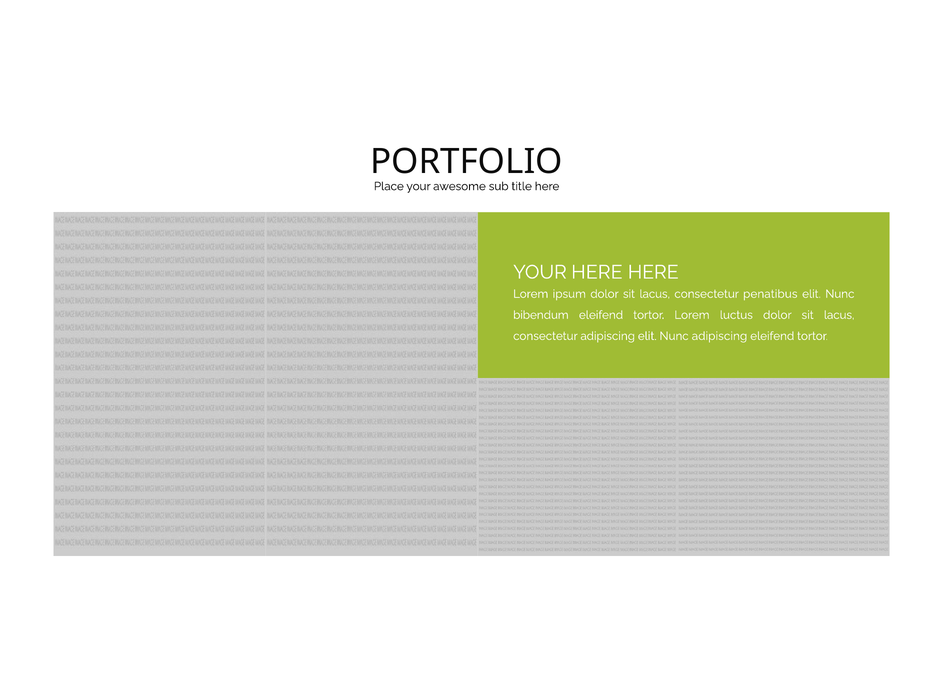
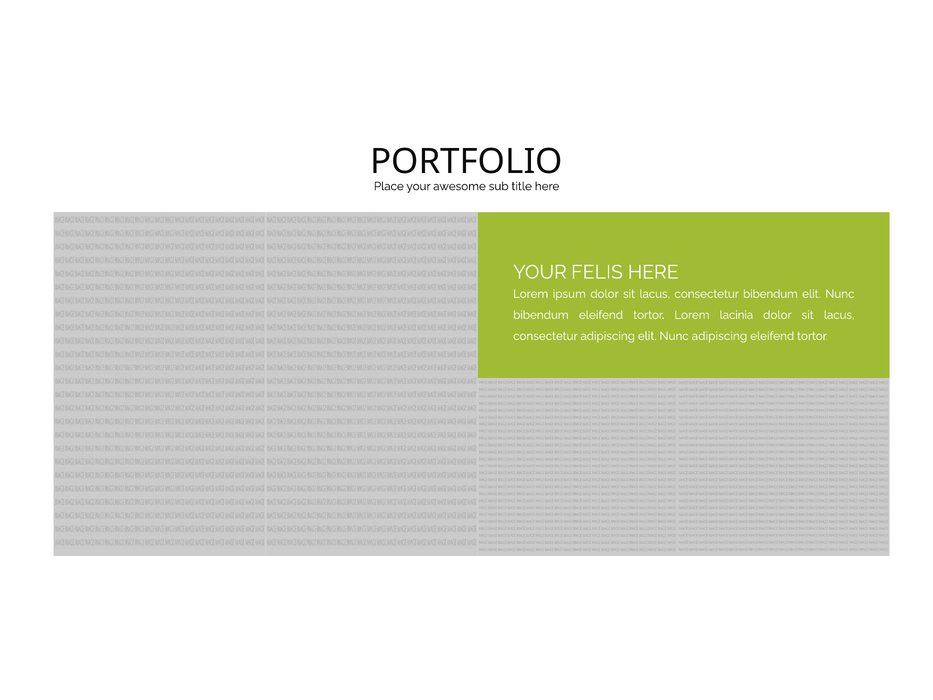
YOUR HERE: HERE -> FELIS (597, 272)
consectetur penatibus: penatibus -> bibendum (770, 294)
luctus: luctus -> lacinia (736, 315)
